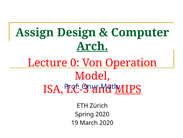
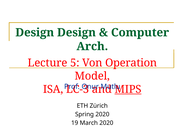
Assign: Assign -> Design (35, 32)
Arch underline: present -> none (92, 46)
0: 0 -> 5 (75, 63)
